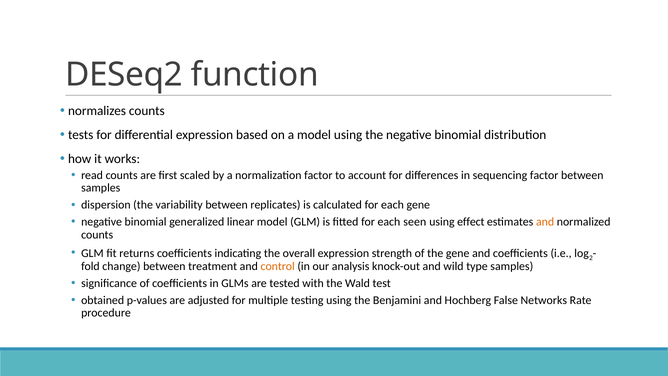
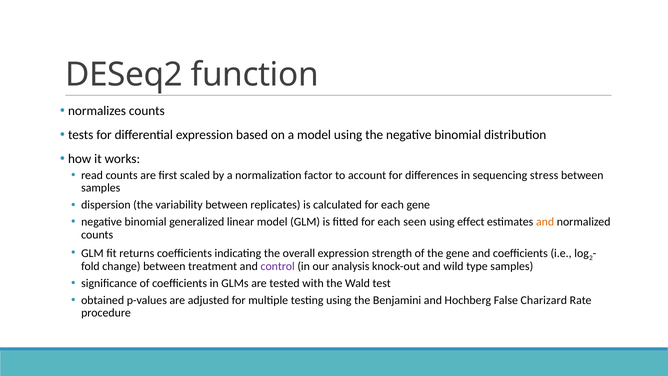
sequencing factor: factor -> stress (544, 175)
control colour: orange -> purple (278, 266)
Networks: Networks -> Charizard (544, 300)
